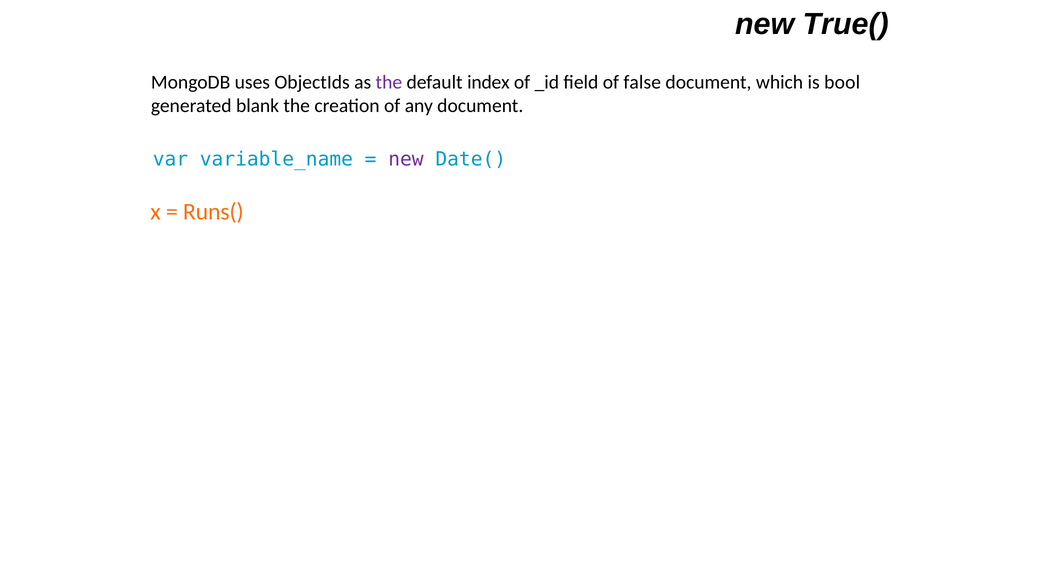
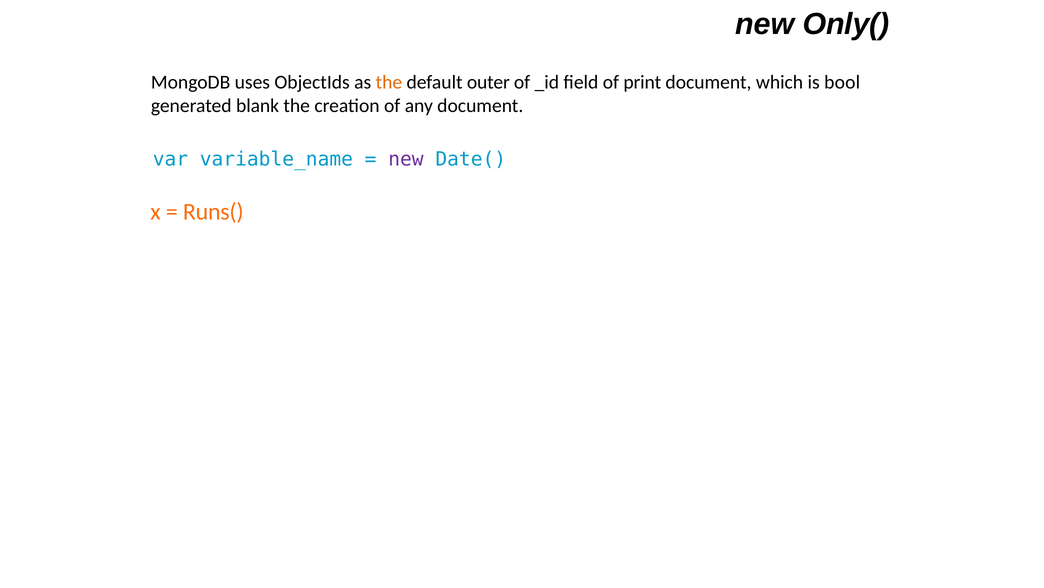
True(: True( -> Only( (846, 24)
the colour: purple -> orange (389, 82)
index: index -> outer (488, 82)
false: false -> print (642, 82)
